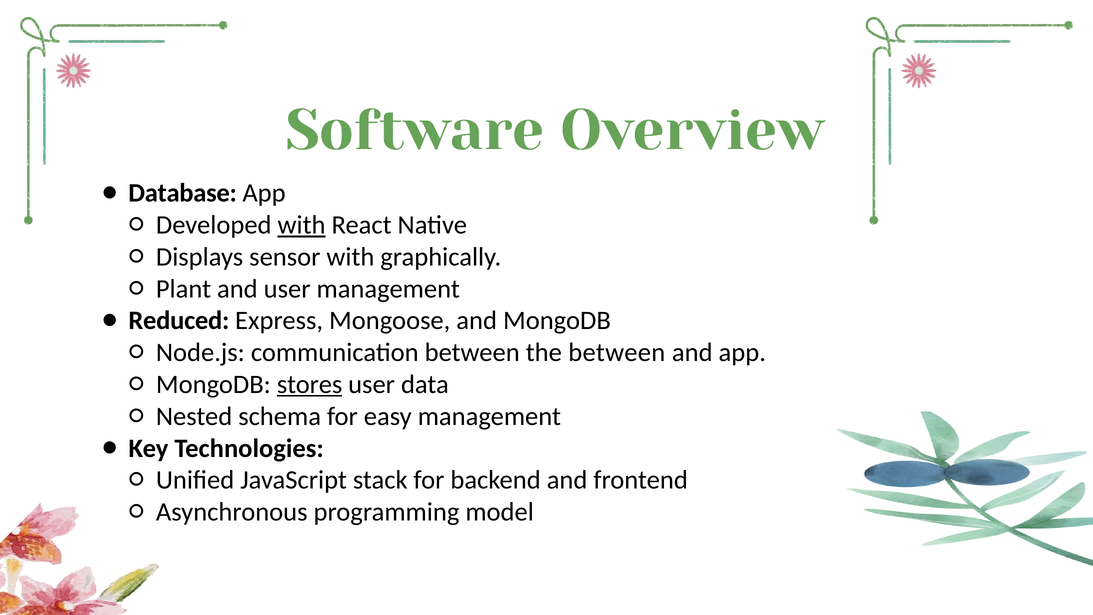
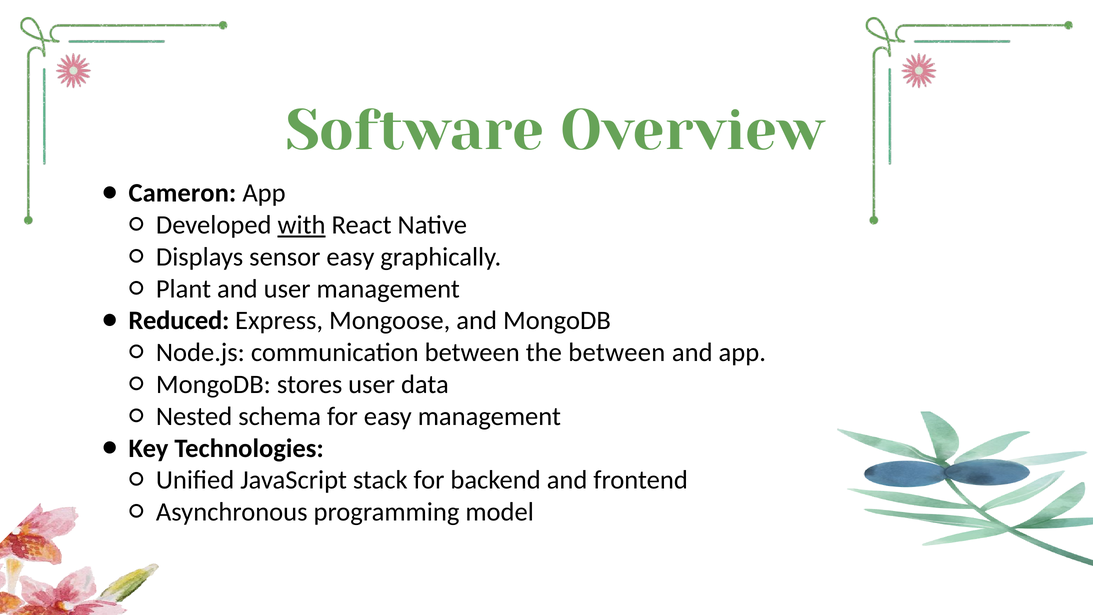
Database: Database -> Cameron (182, 193)
sensor with: with -> easy (350, 257)
stores underline: present -> none (310, 384)
